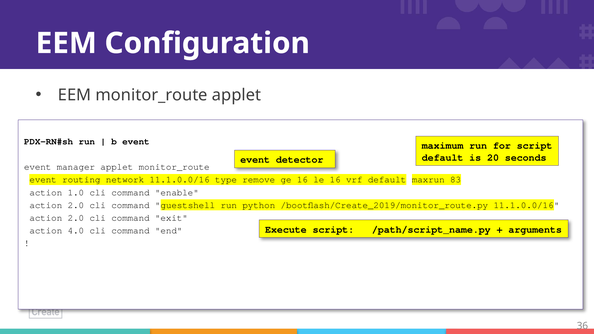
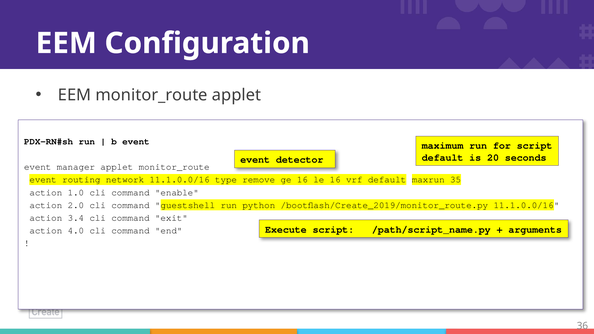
83: 83 -> 35 (456, 180)
2.0: 2.0 -> 3.4 (76, 218)
